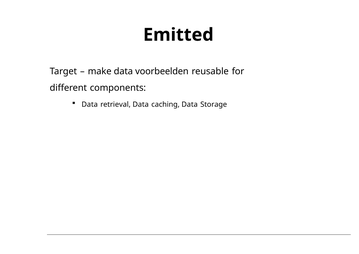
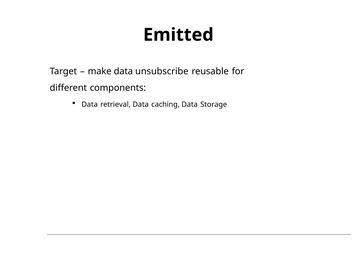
voorbeelden: voorbeelden -> unsubscribe (162, 71)
